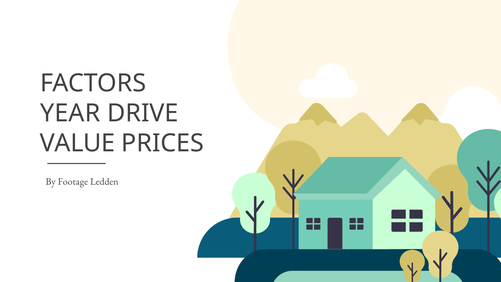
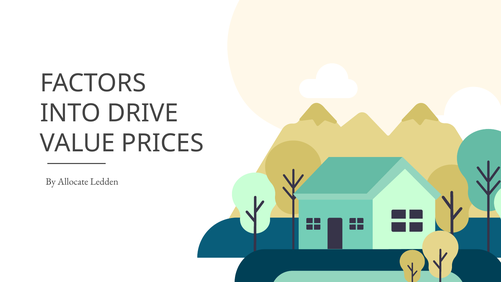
YEAR: YEAR -> INTO (70, 113)
Footage: Footage -> Allocate (73, 181)
